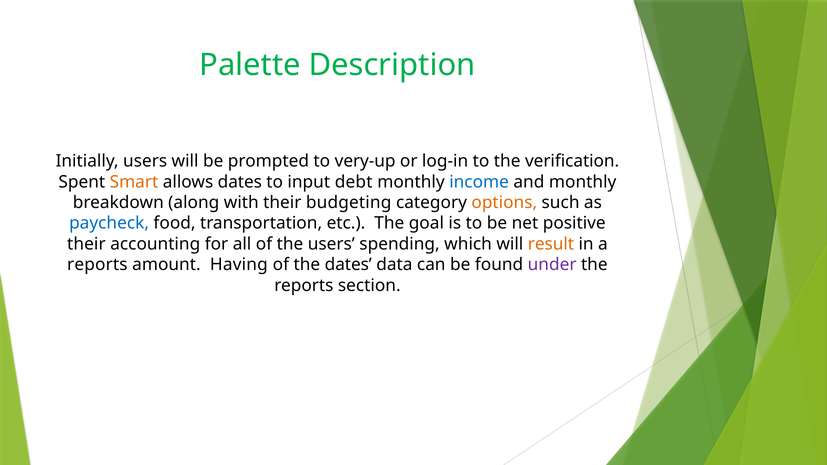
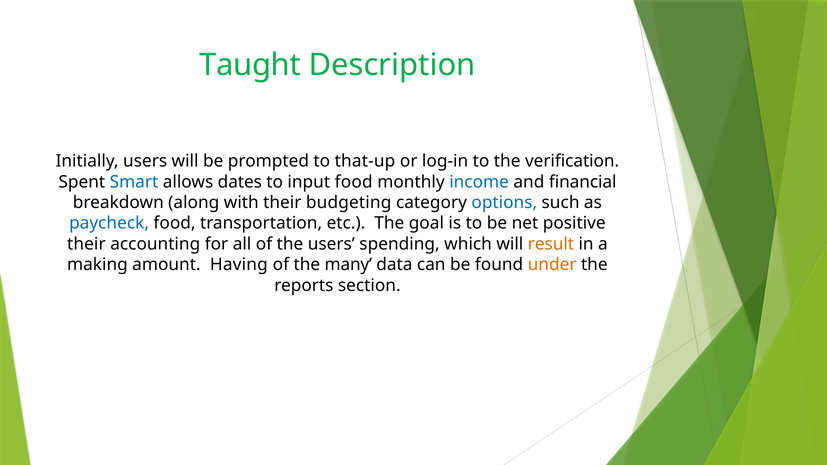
Palette: Palette -> Taught (250, 65)
very-up: very-up -> that-up (365, 161)
Smart colour: orange -> blue (134, 182)
input debt: debt -> food (354, 182)
and monthly: monthly -> financial (583, 182)
options colour: orange -> blue (504, 203)
reports: reports -> making (97, 265)
the dates: dates -> many (348, 265)
under colour: purple -> orange (552, 265)
